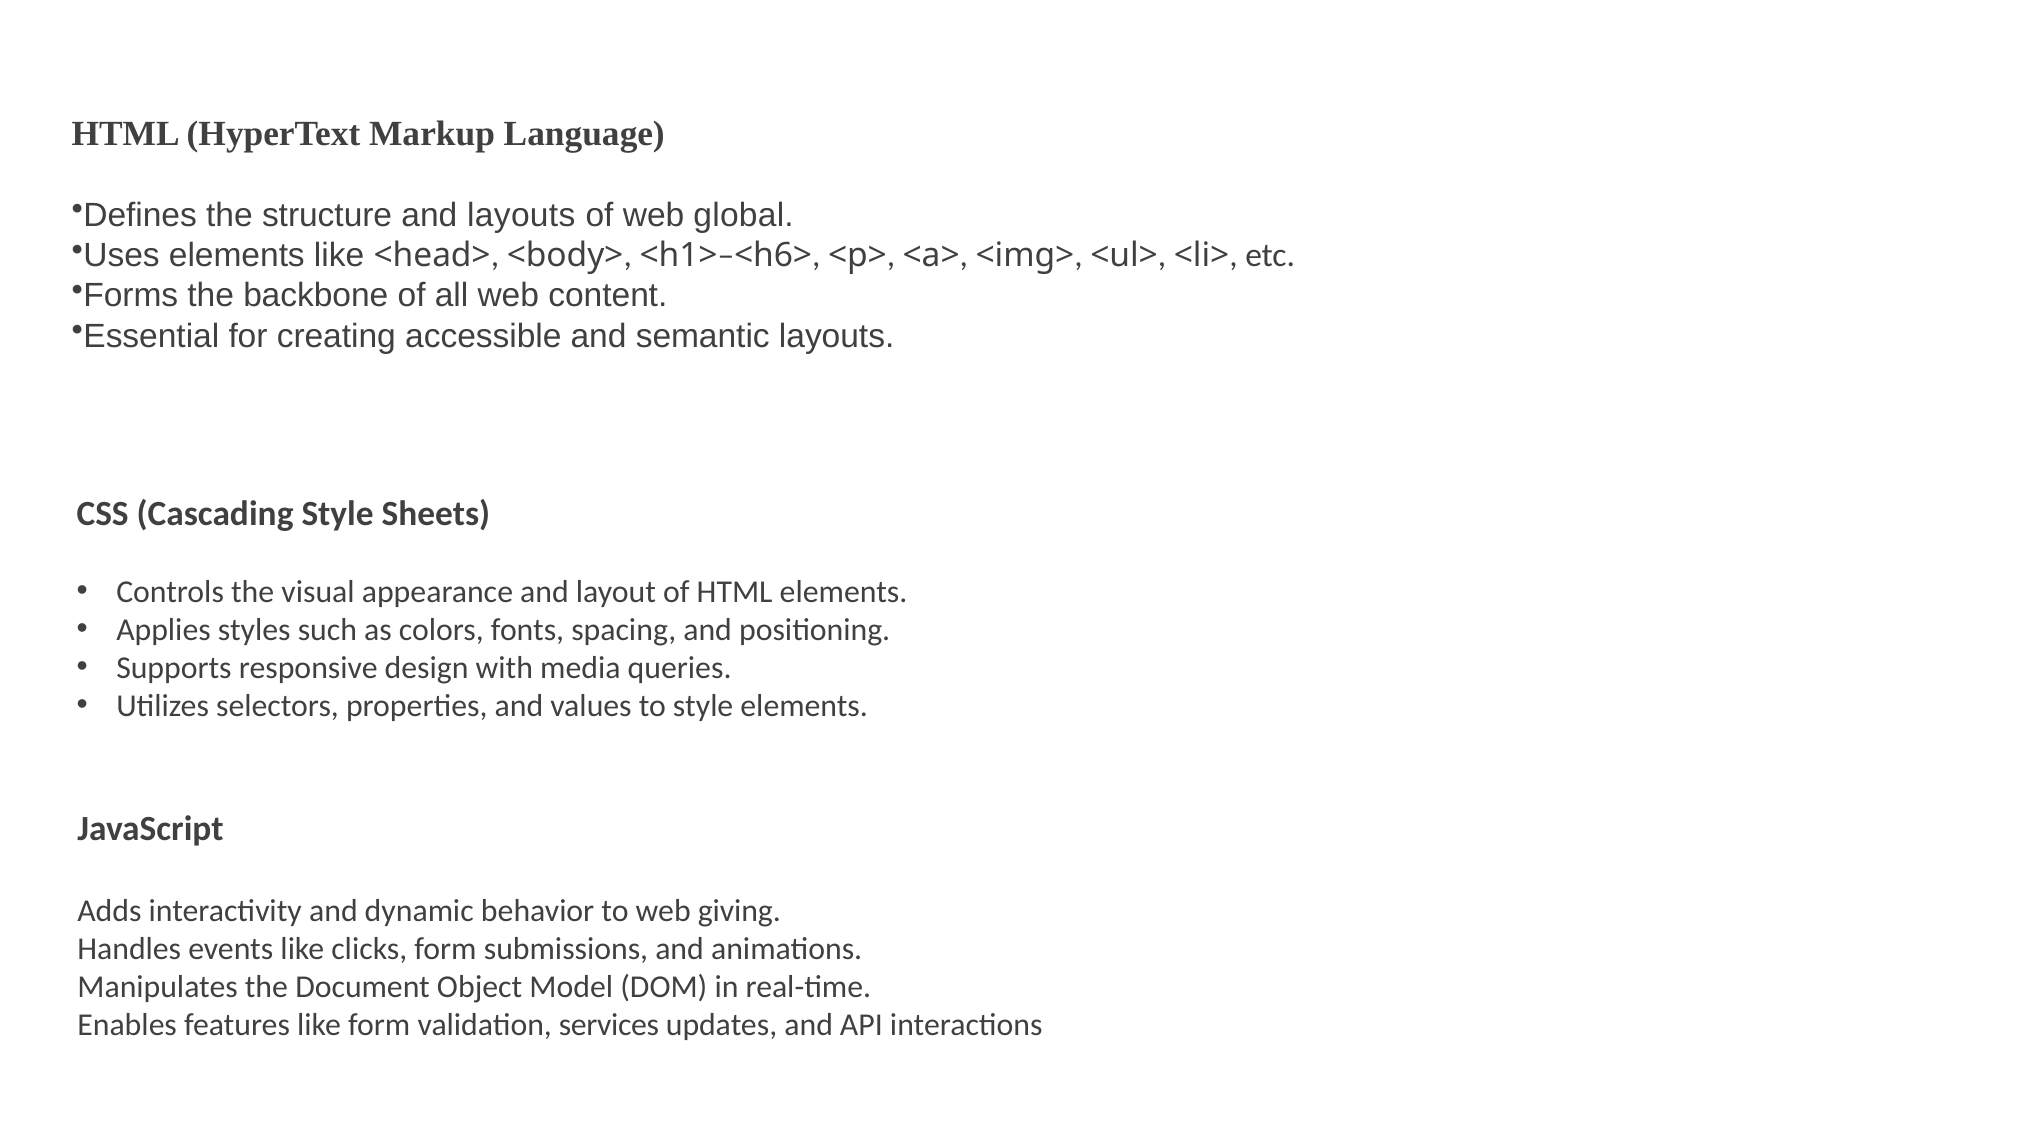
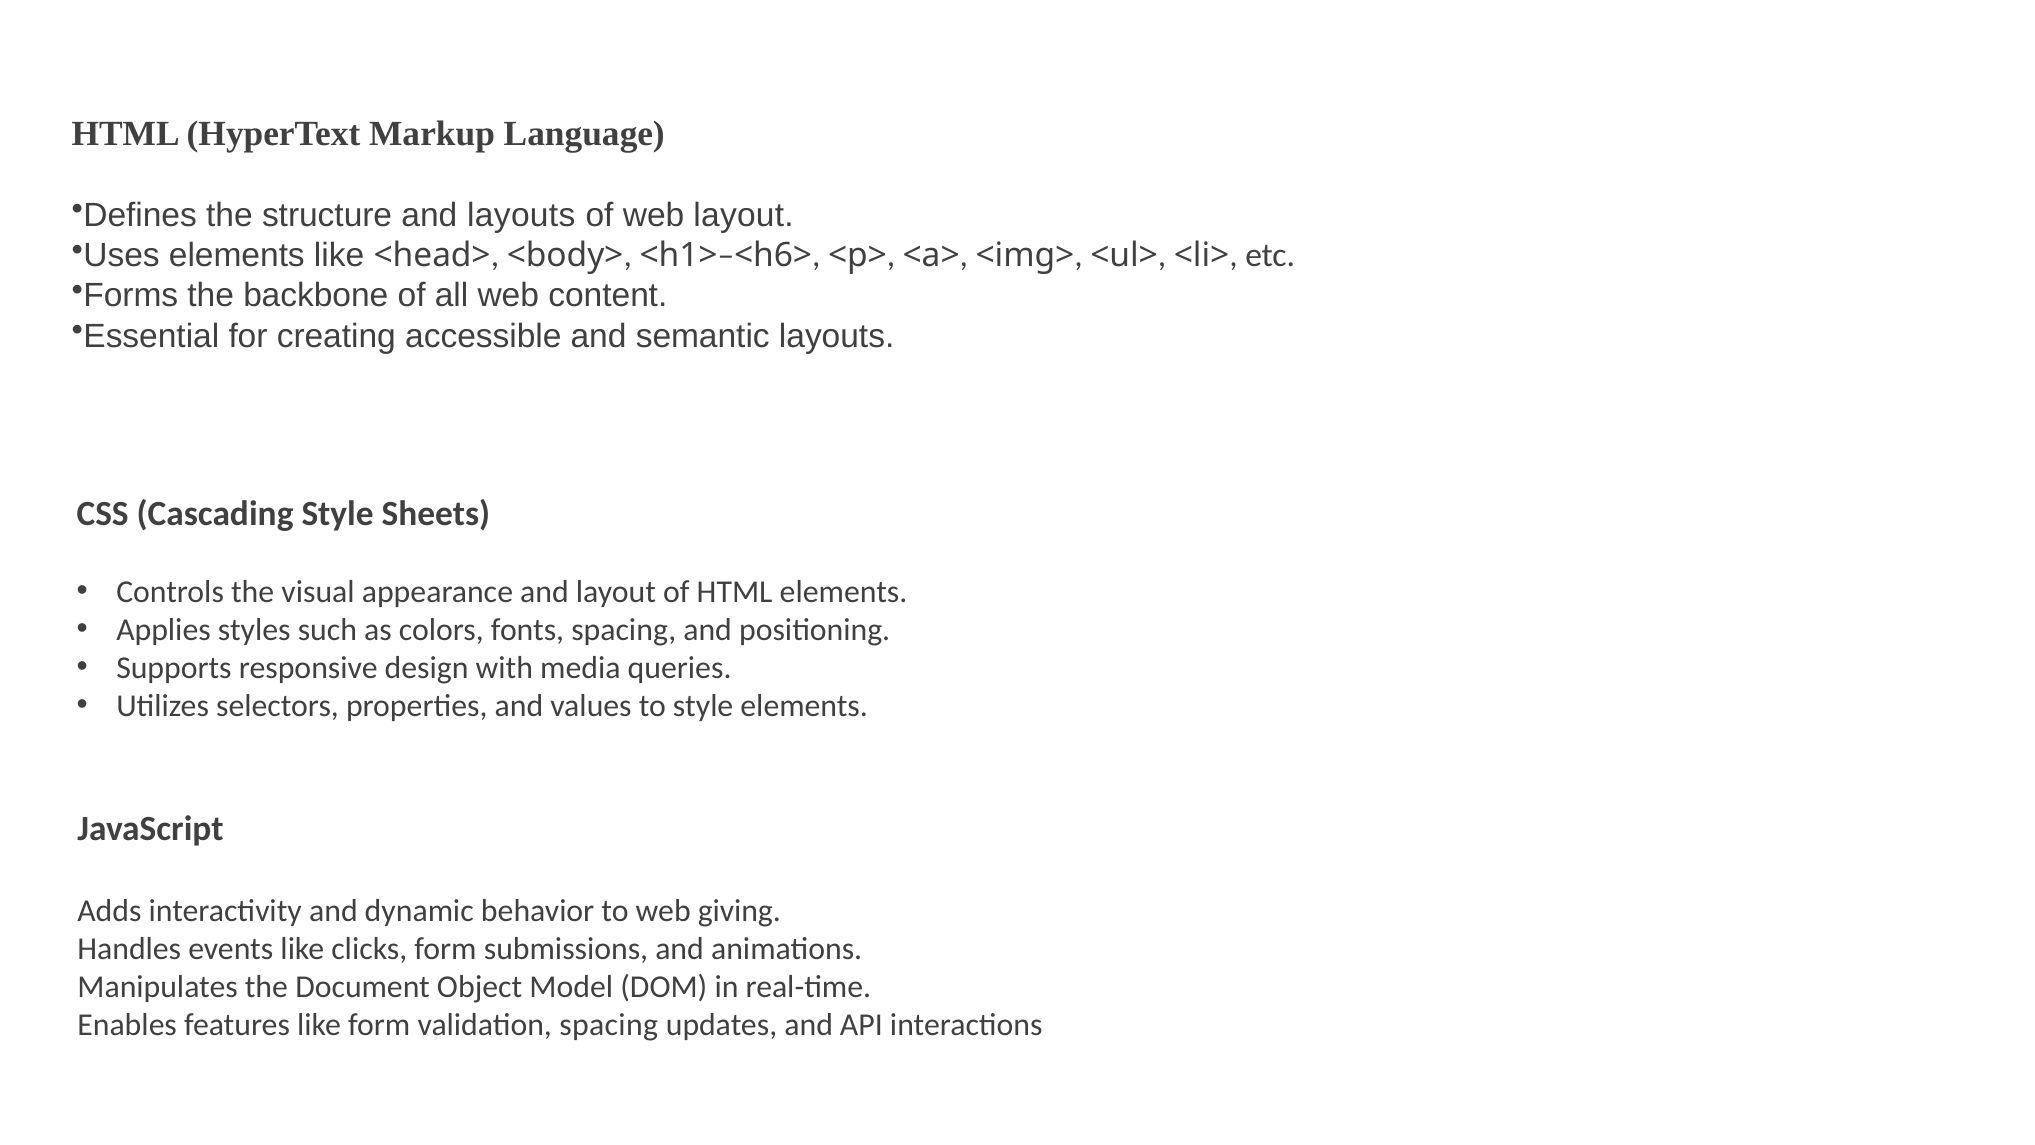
web global: global -> layout (744, 215)
validation services: services -> spacing (609, 1025)
